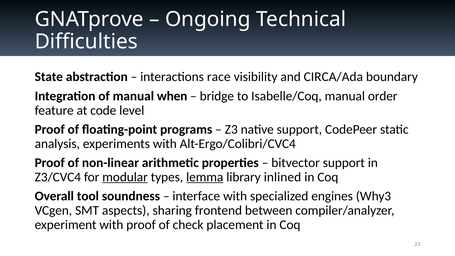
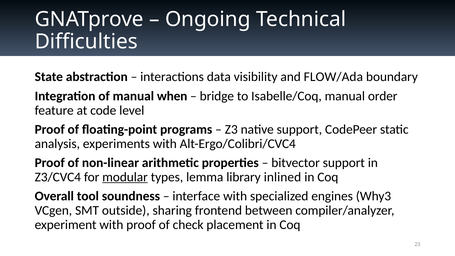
race: race -> data (219, 77)
CIRCA/Ada: CIRCA/Ada -> FLOW/Ada (333, 77)
lemma underline: present -> none (205, 177)
aspects: aspects -> outside (126, 210)
